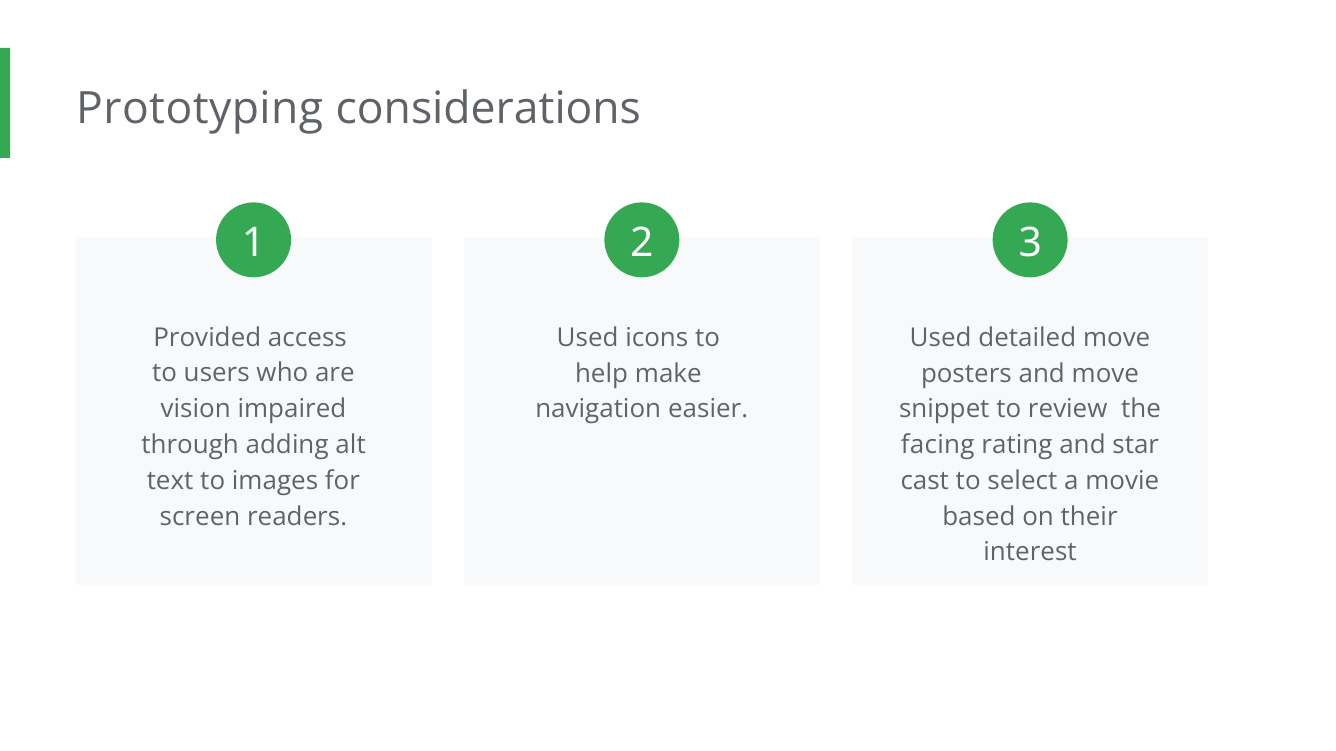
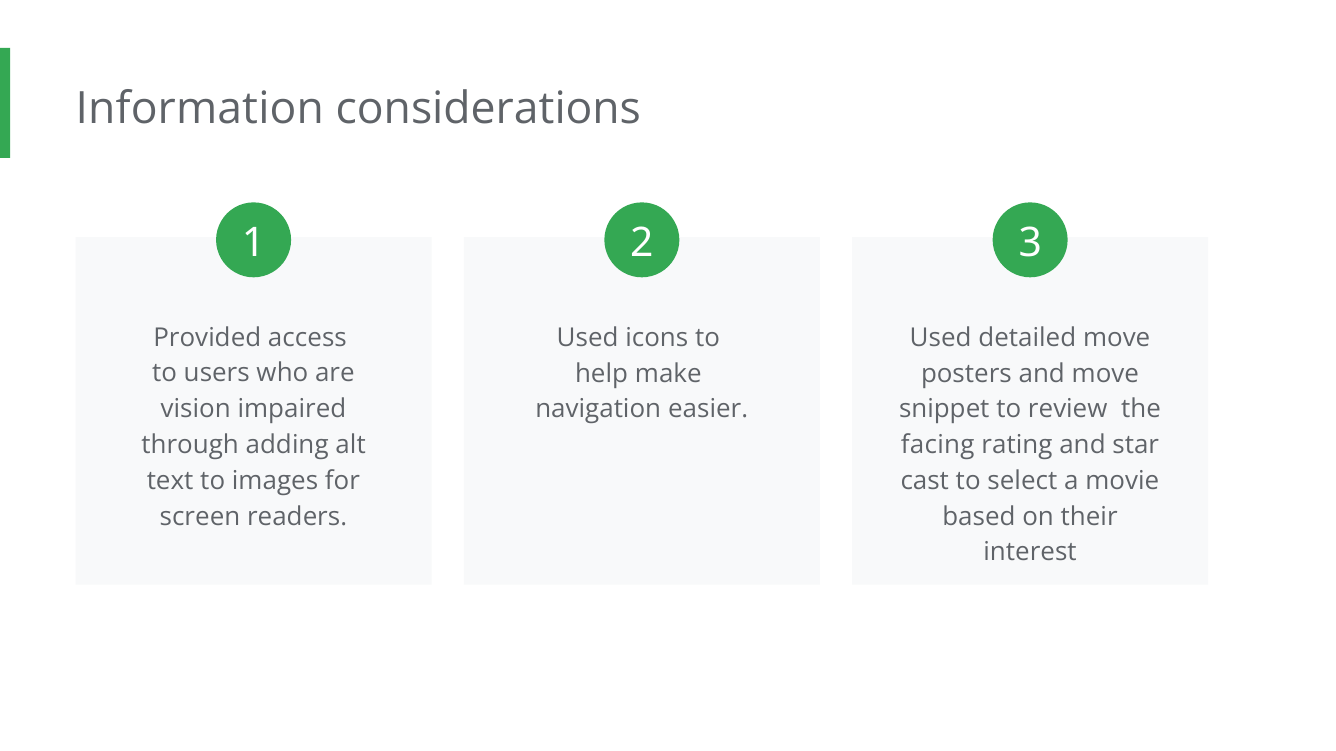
Prototyping: Prototyping -> Information (200, 109)
